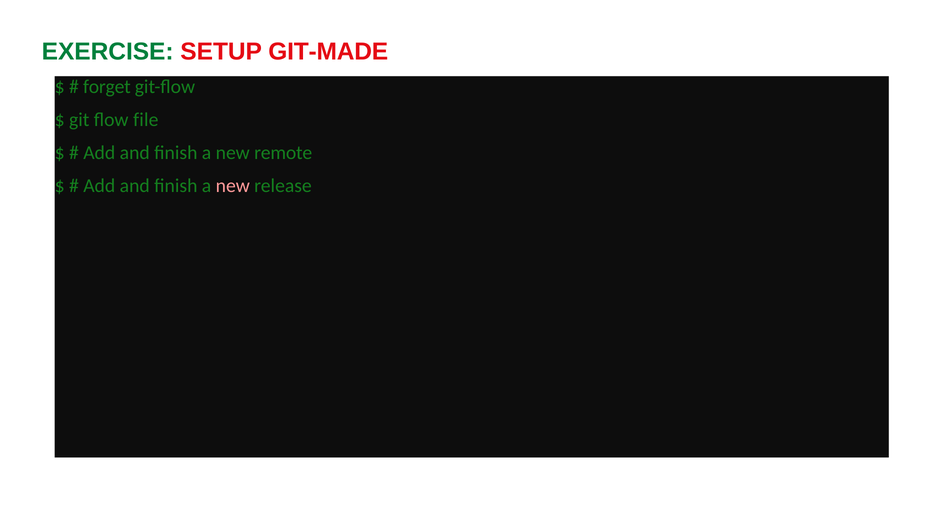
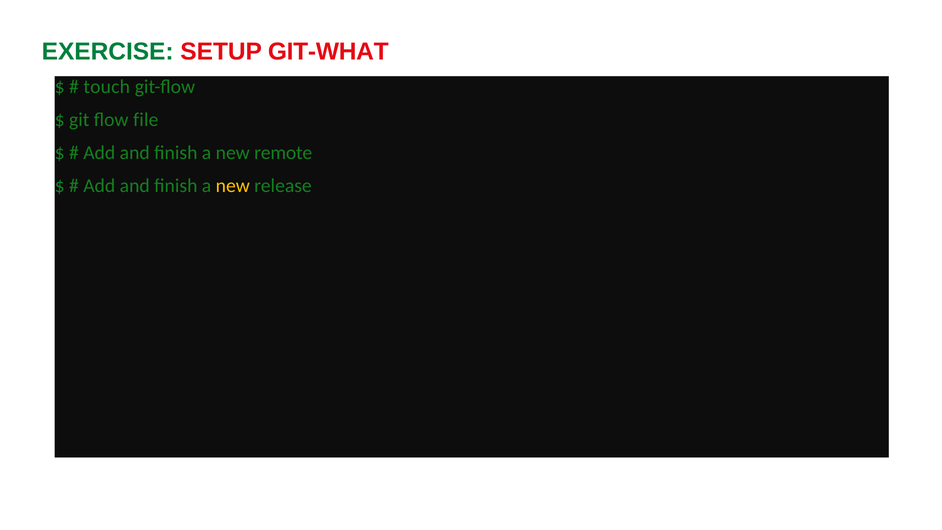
GIT-MADE: GIT-MADE -> GIT-WHAT (328, 52)
forget: forget -> touch (107, 87)
new colour: pink -> yellow (233, 186)
